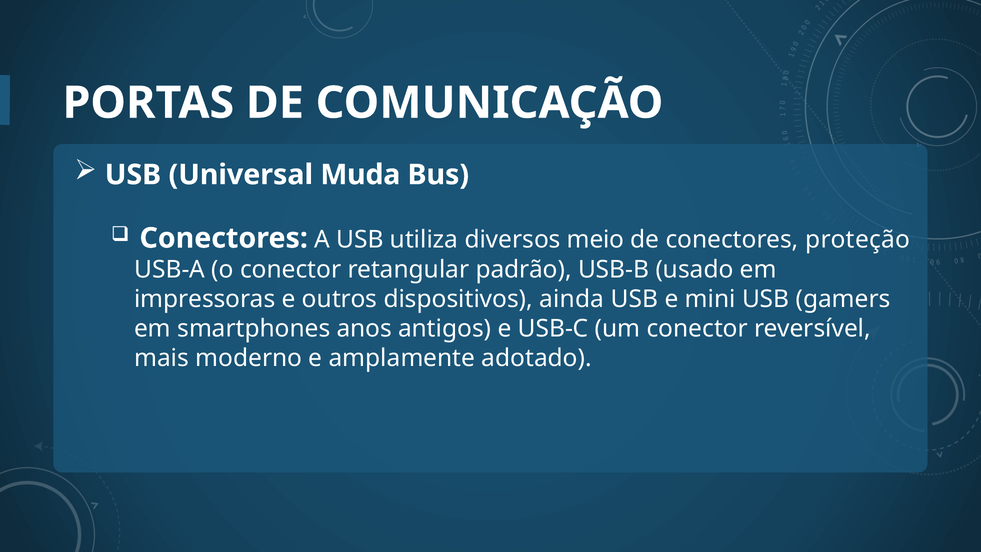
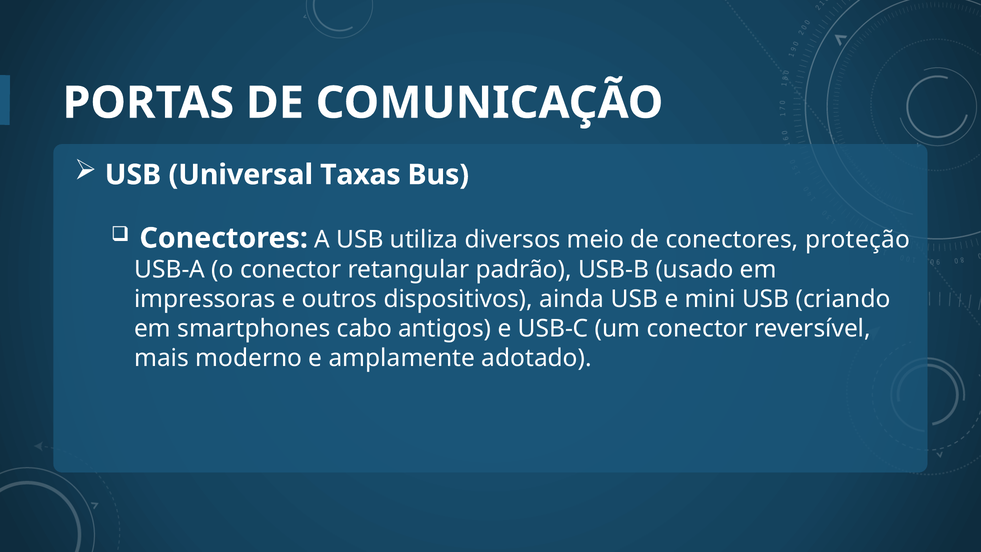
Muda: Muda -> Taxas (360, 175)
gamers: gamers -> criando (843, 299)
anos: anos -> cabo (364, 329)
